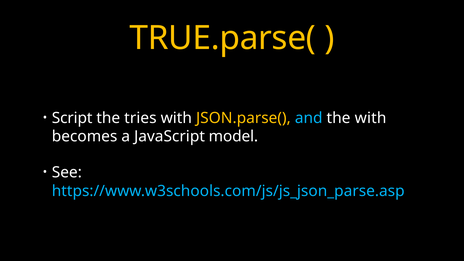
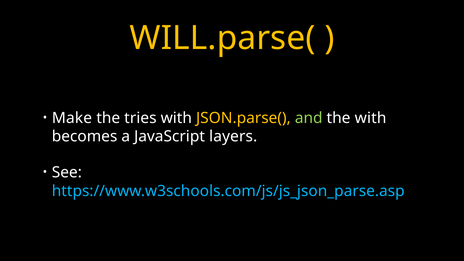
TRUE.parse(: TRUE.parse( -> WILL.parse( (223, 38)
Script: Script -> Make (72, 118)
and colour: light blue -> light green (309, 118)
model: model -> layers (233, 137)
